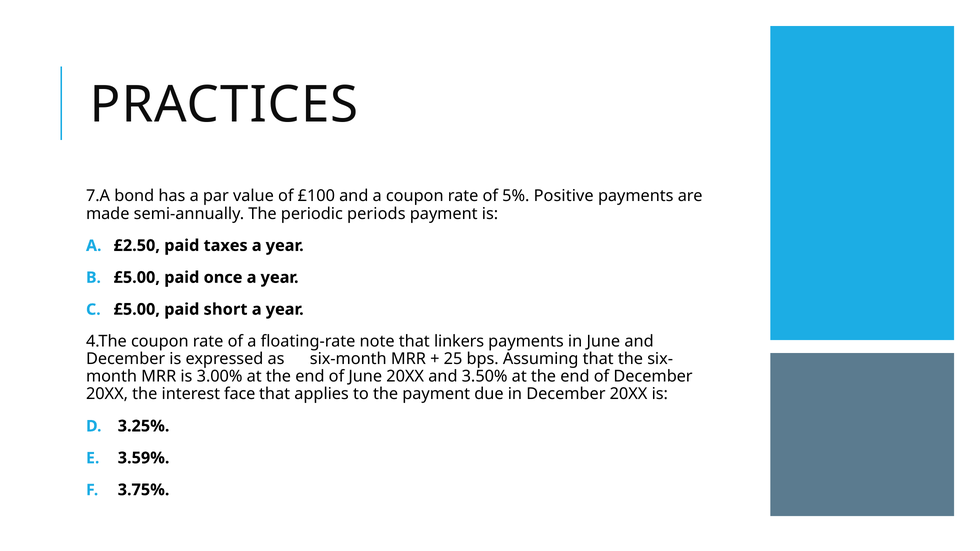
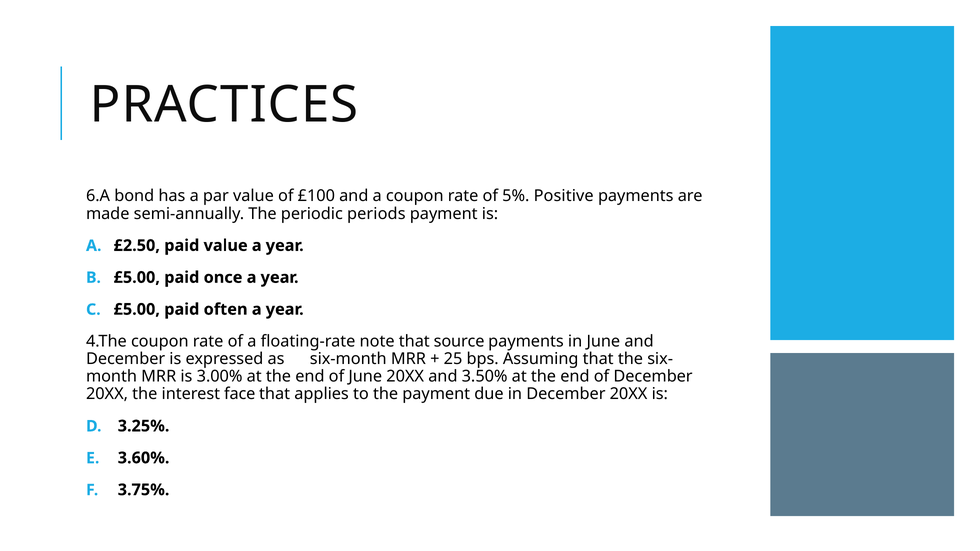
7.A: 7.A -> 6.A (98, 196)
paid taxes: taxes -> value (226, 246)
short: short -> often (226, 310)
linkers: linkers -> source (459, 341)
3.59%: 3.59% -> 3.60% (144, 458)
